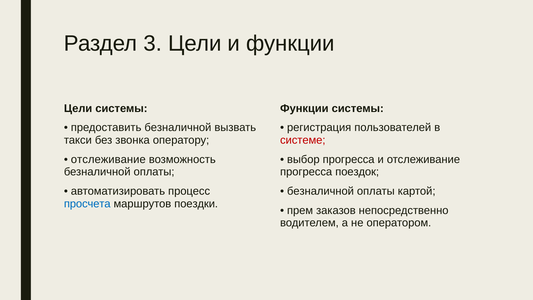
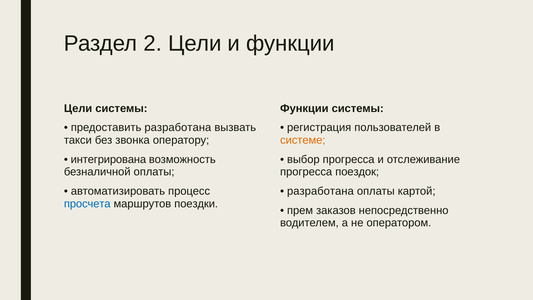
3: 3 -> 2 (153, 44)
предоставить безналичной: безналичной -> разработана (178, 128)
системе colour: red -> orange (303, 140)
отслеживание: отслеживание -> интегрирована (108, 159)
безналичной: безналичной -> разработана (320, 191)
